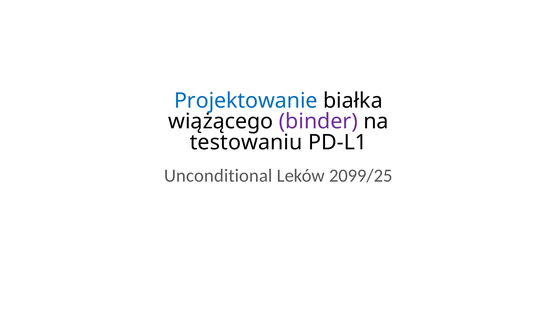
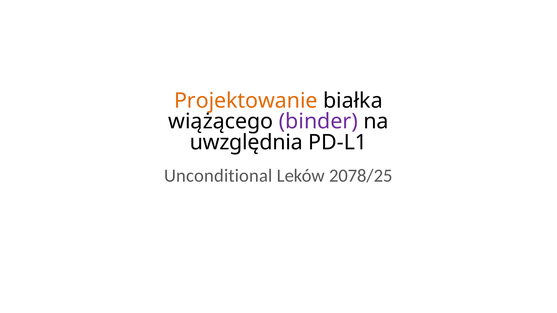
Projektowanie colour: blue -> orange (246, 101)
testowaniu: testowaniu -> uwzględnia (246, 142)
2099/25: 2099/25 -> 2078/25 (361, 176)
